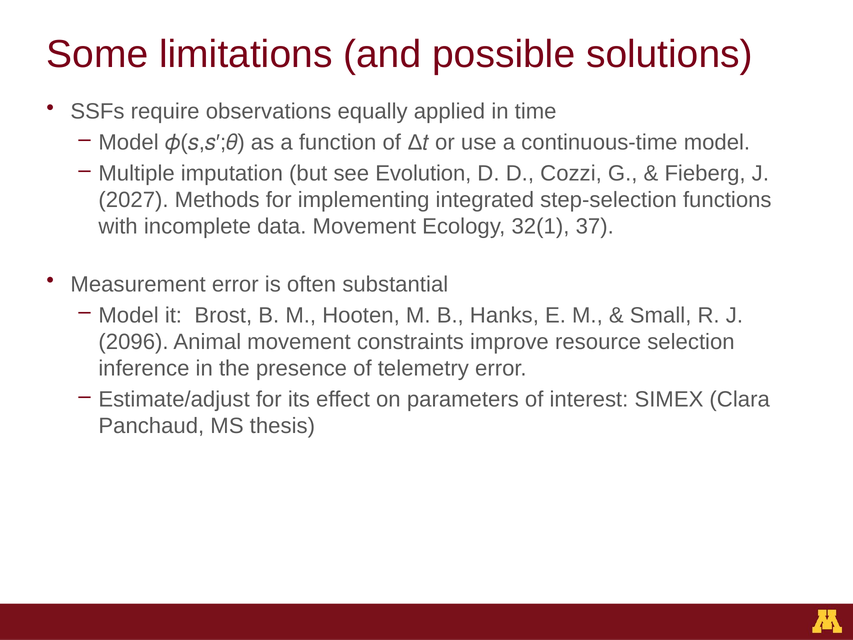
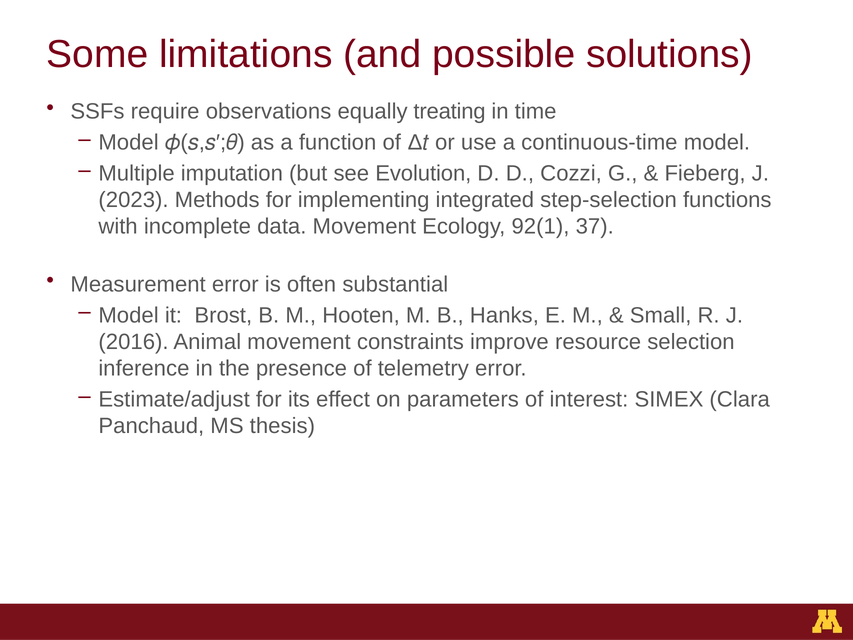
applied: applied -> treating (450, 111)
2027: 2027 -> 2023 (134, 200)
32(1: 32(1 -> 92(1 (540, 227)
2096: 2096 -> 2016 (134, 342)
